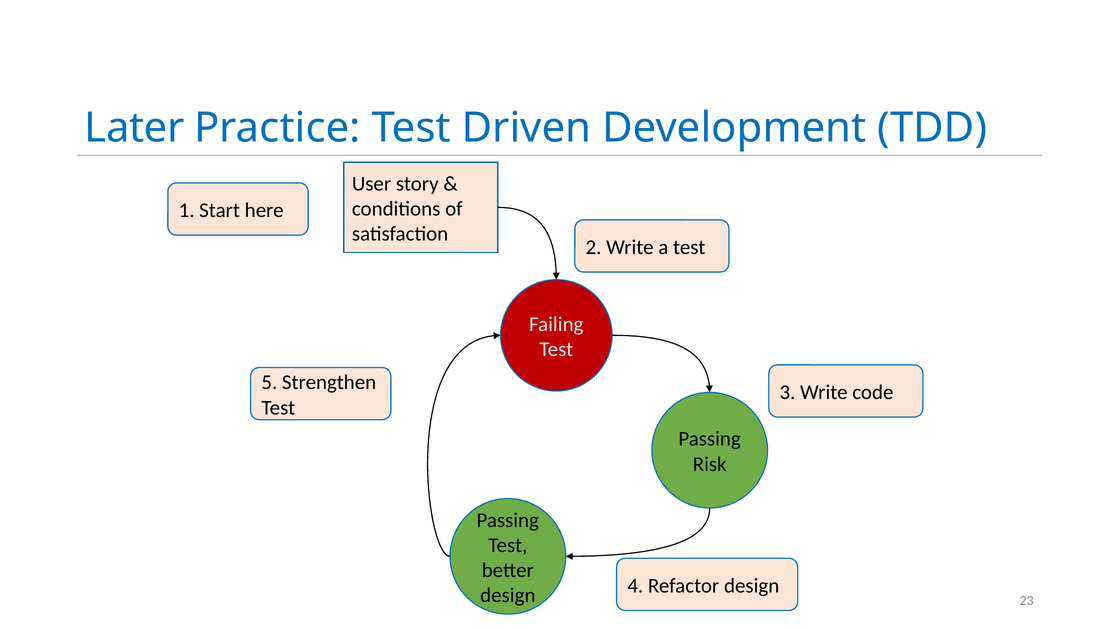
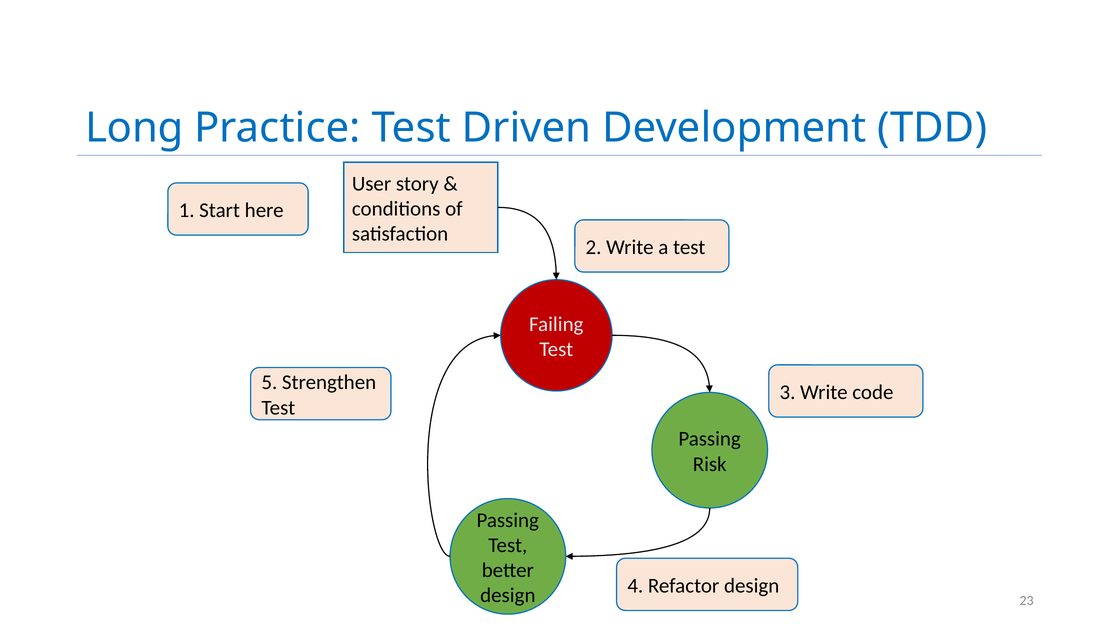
Later: Later -> Long (134, 128)
